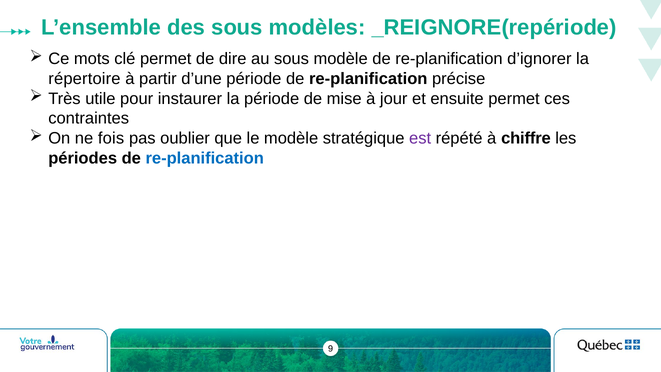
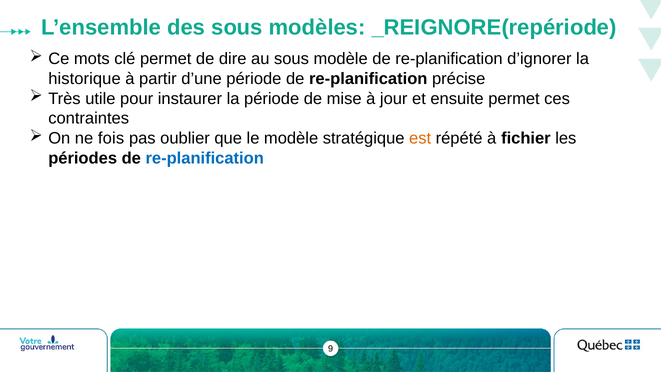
répertoire: répertoire -> historique (84, 79)
est colour: purple -> orange (420, 138)
chiffre: chiffre -> fichier (526, 138)
